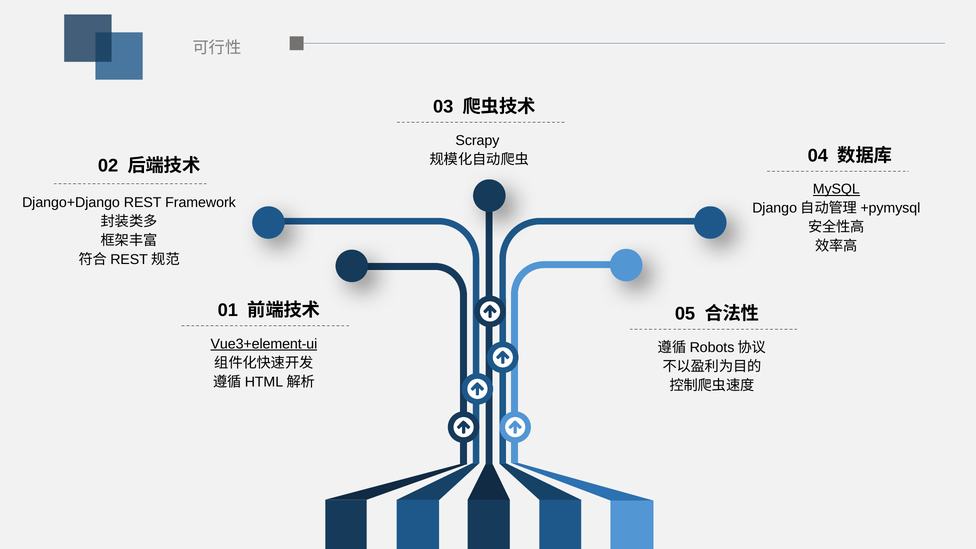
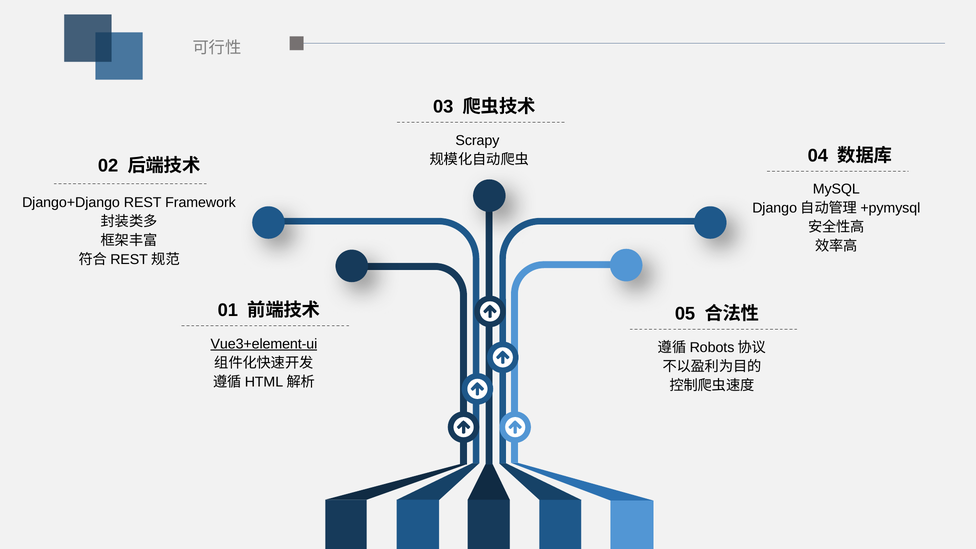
MySQL underline: present -> none (836, 189)
